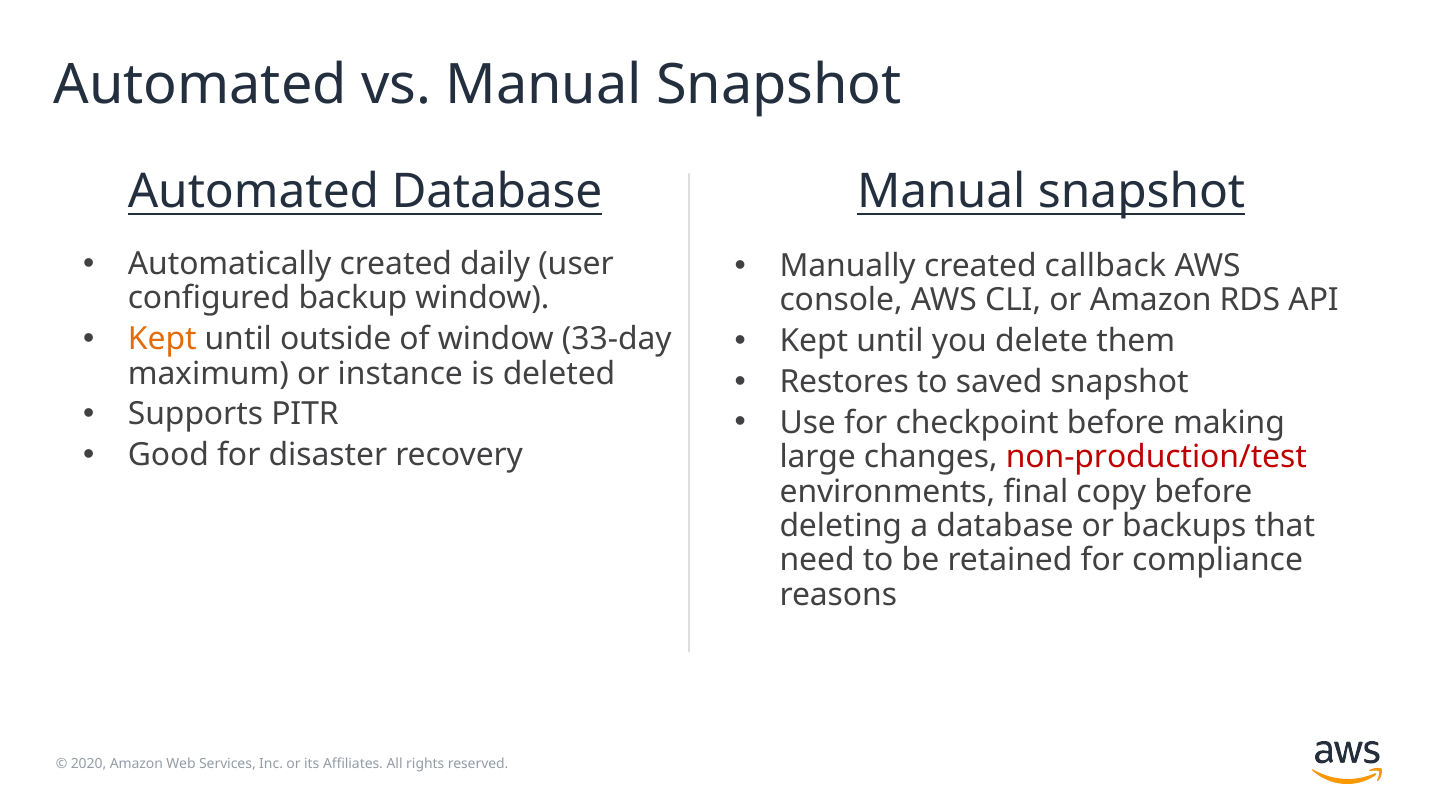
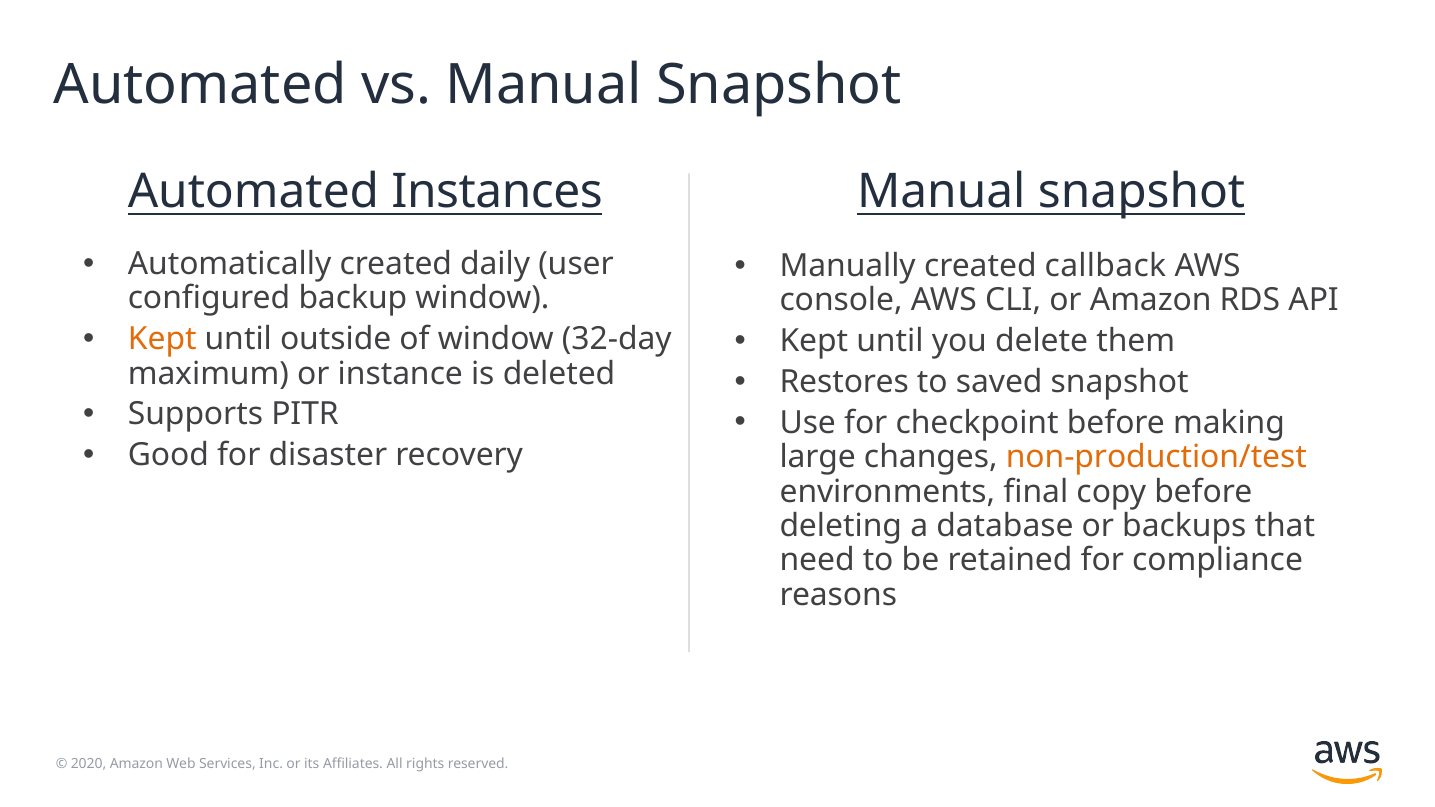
Automated Database: Database -> Instances (497, 192)
33-day: 33-day -> 32-day (617, 339)
non-production/test colour: red -> orange (1156, 457)
